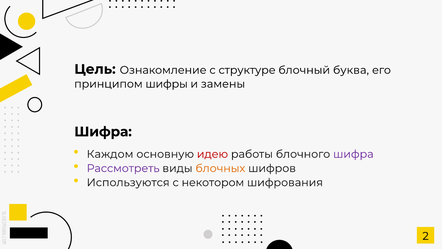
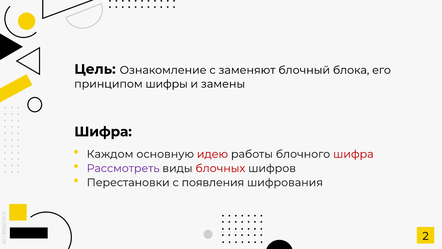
структуре: структуре -> заменяют (247, 70)
буква: буква -> блока (351, 70)
шифра colour: purple -> red (353, 154)
блочных colour: orange -> red (220, 168)
Используются: Используются -> Перестановки (128, 182)
некотором: некотором -> появления (213, 182)
